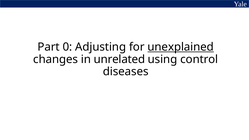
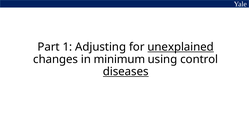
0: 0 -> 1 (67, 47)
unrelated: unrelated -> minimum (119, 59)
diseases underline: none -> present (126, 72)
